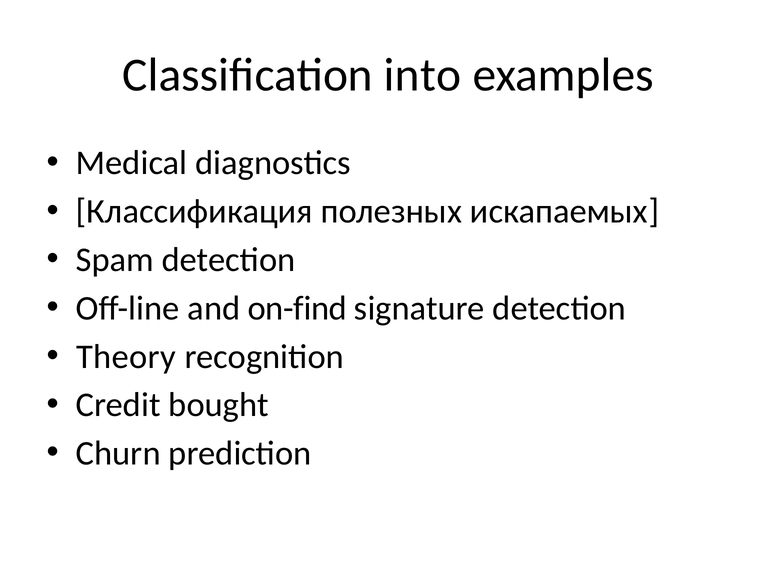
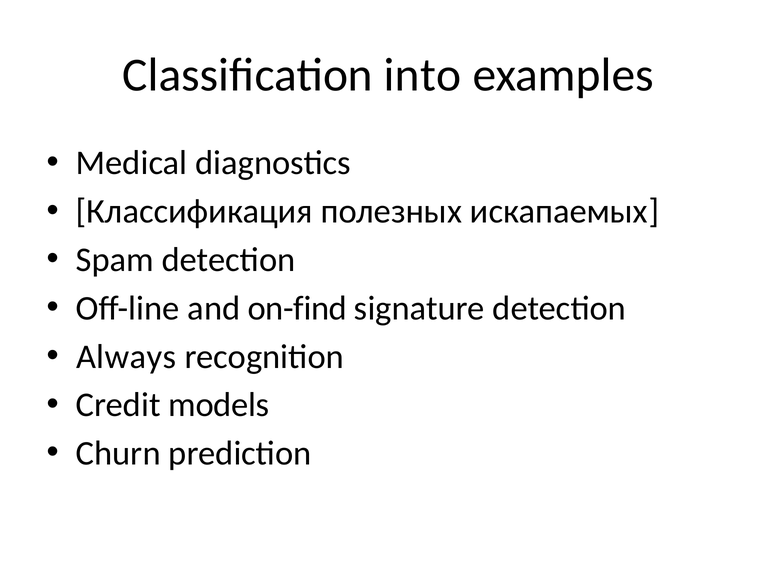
Theory: Theory -> Always (126, 356)
bought: bought -> models (219, 405)
